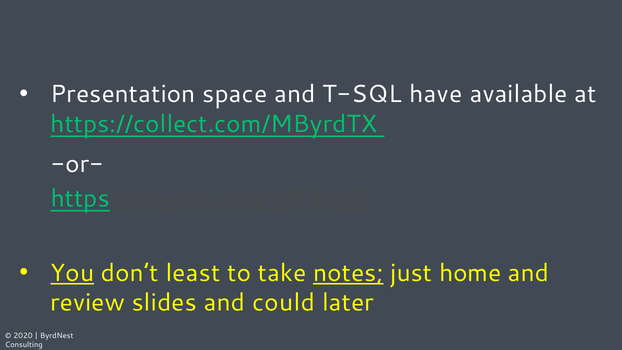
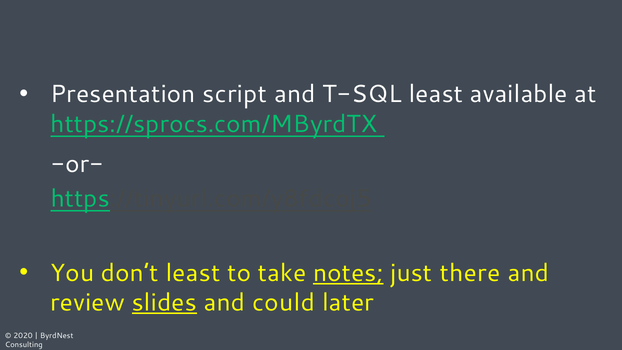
space: space -> script (235, 94)
T-SQL have: have -> least (436, 94)
https://collect.com/MByrdTX: https://collect.com/MByrdTX -> https://sprocs.com/MByrdTX (214, 124)
You underline: present -> none (72, 273)
home: home -> there (470, 273)
slides underline: none -> present (164, 302)
